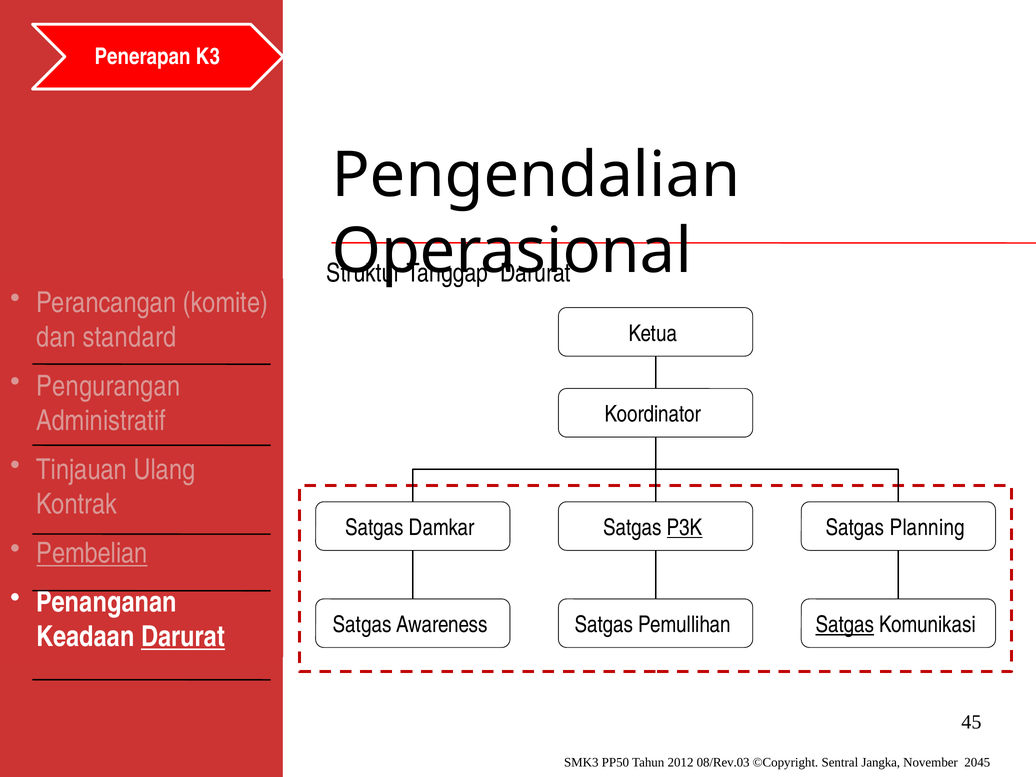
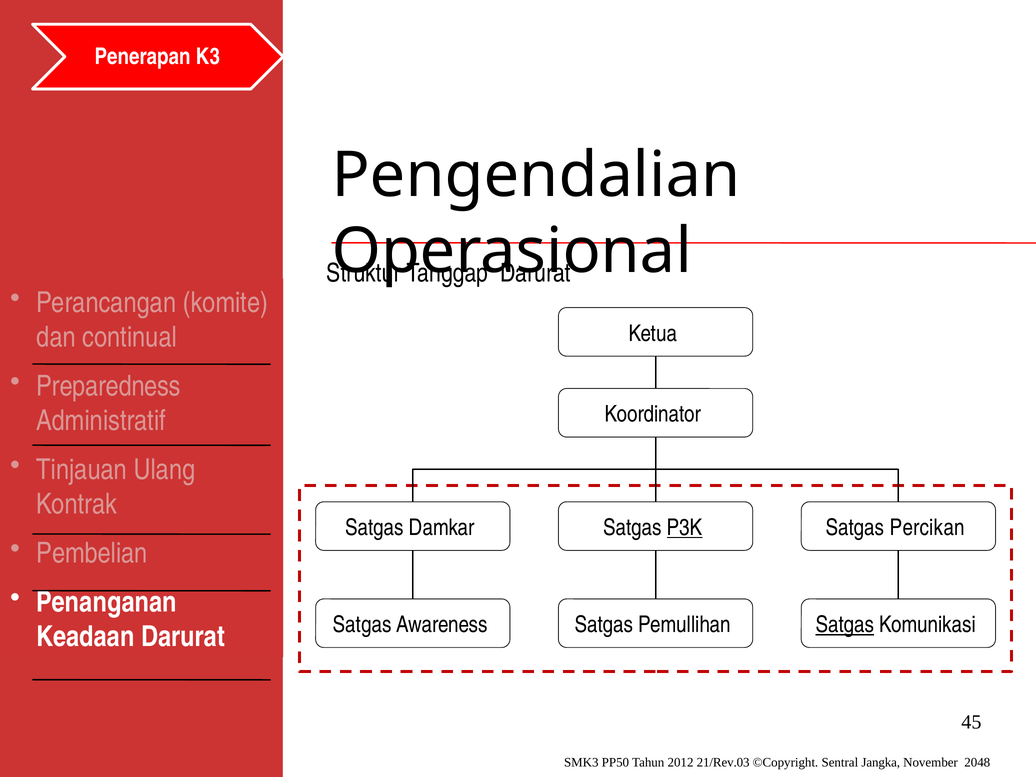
standard: standard -> continual (130, 337)
Pengurangan: Pengurangan -> Preparedness (109, 386)
Planning: Planning -> Percikan (927, 528)
Pembelian underline: present -> none (92, 553)
Darurat underline: present -> none (183, 637)
08/Rev.03: 08/Rev.03 -> 21/Rev.03 (723, 762)
2045: 2045 -> 2048 (977, 762)
